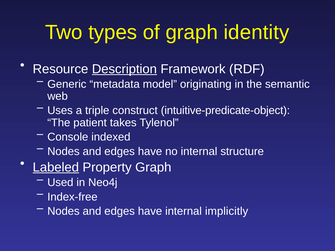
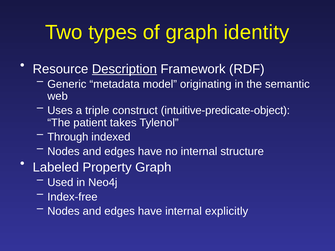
Console: Console -> Through (68, 137)
Labeled underline: present -> none (56, 167)
implicitly: implicitly -> explicitly (227, 211)
